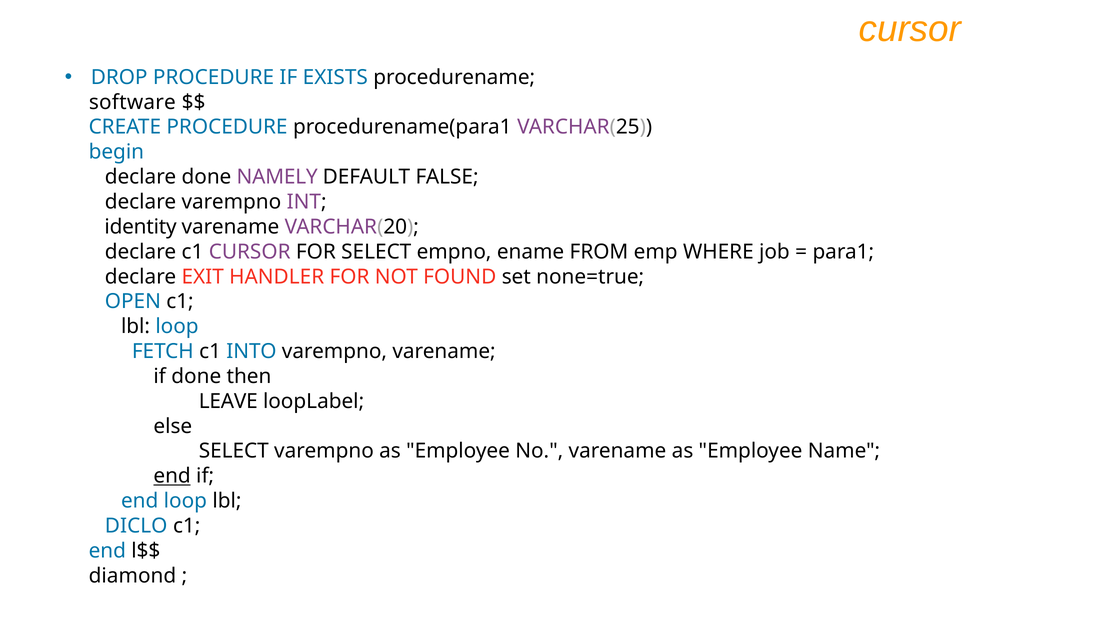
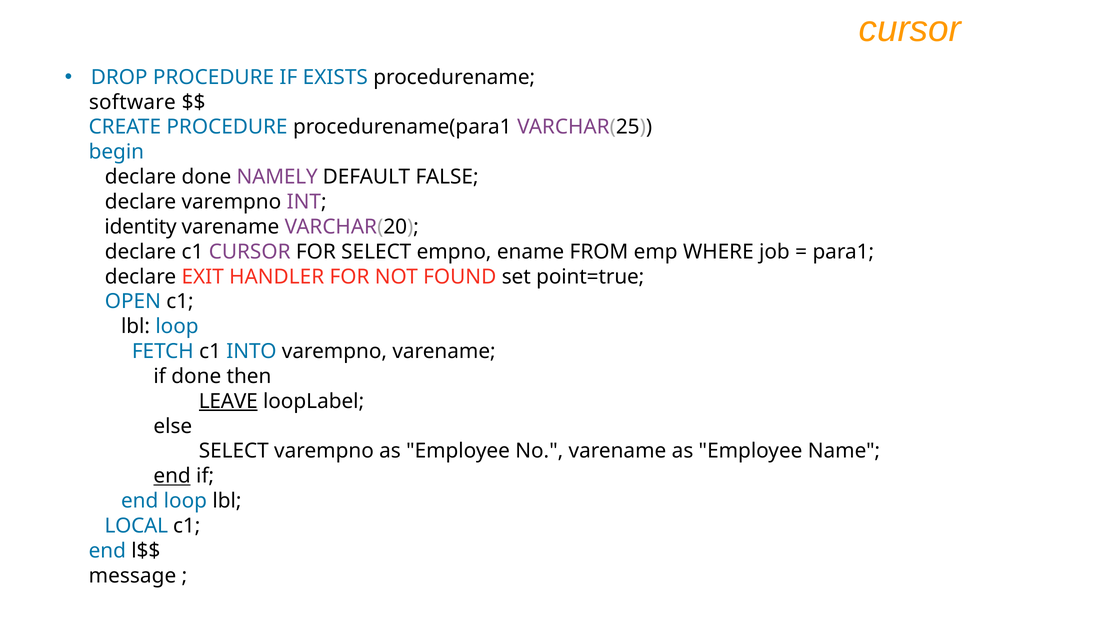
none=true: none=true -> point=true (590, 277)
LEAVE underline: none -> present (228, 401)
DICLO: DICLO -> LOCAL (136, 526)
diamond: diamond -> message (132, 576)
